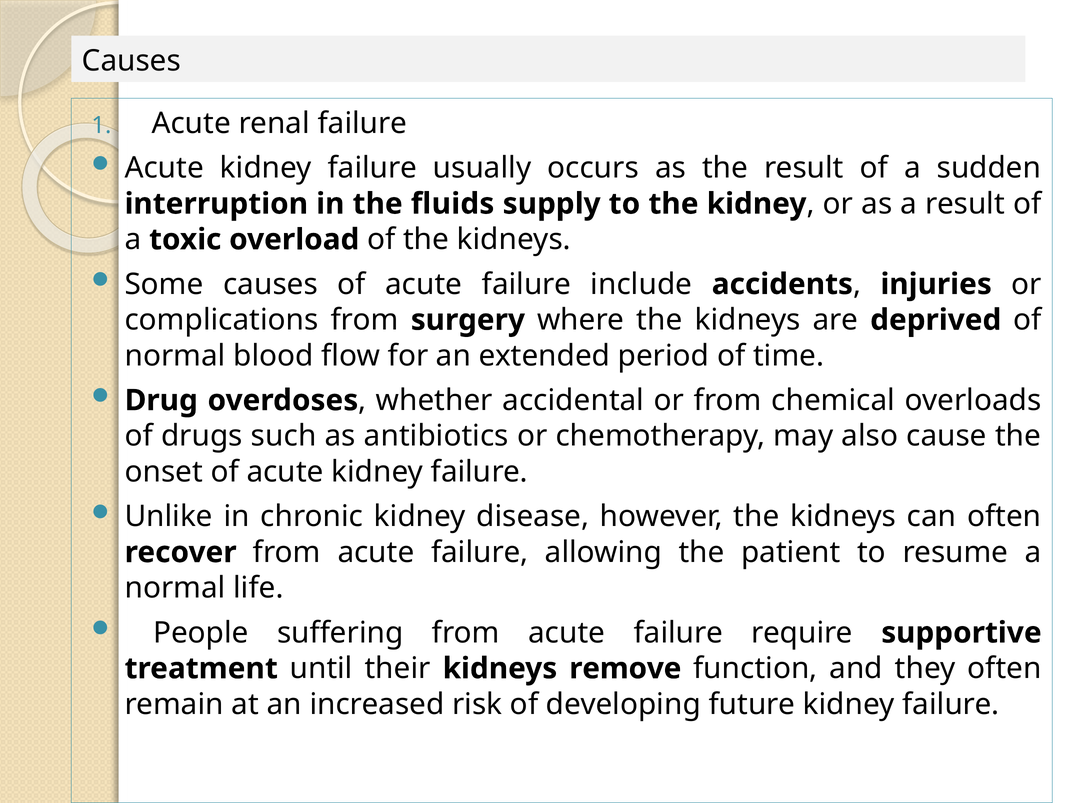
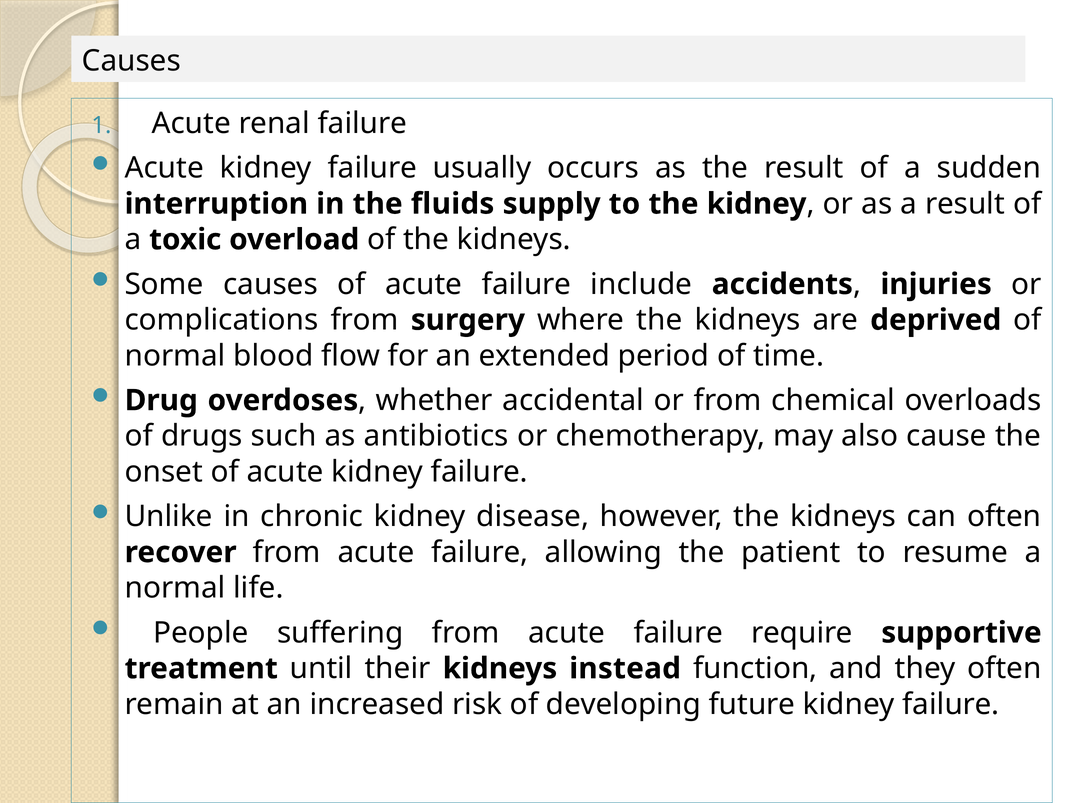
remove: remove -> instead (625, 668)
